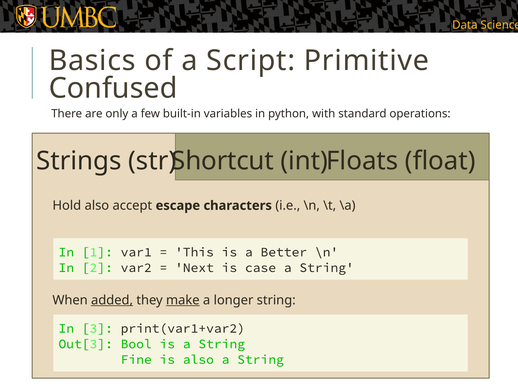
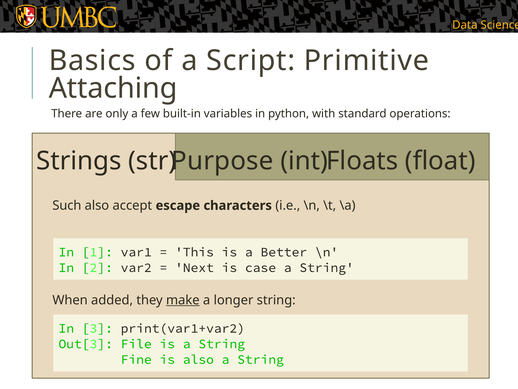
Confused: Confused -> Attaching (113, 88)
Shortcut: Shortcut -> Purpose (222, 161)
Hold: Hold -> Such (67, 205)
added underline: present -> none (112, 300)
Bool: Bool -> File (136, 343)
